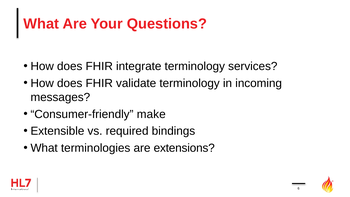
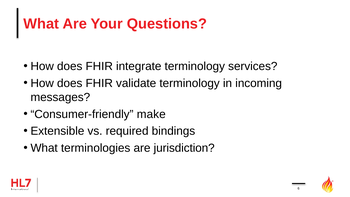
extensions: extensions -> jurisdiction (184, 148)
